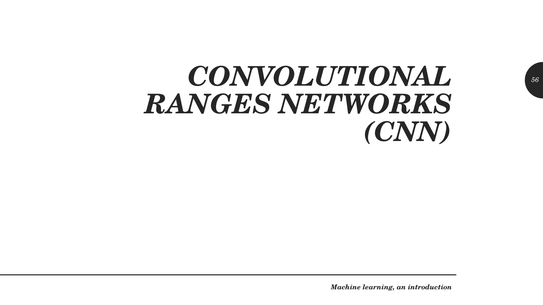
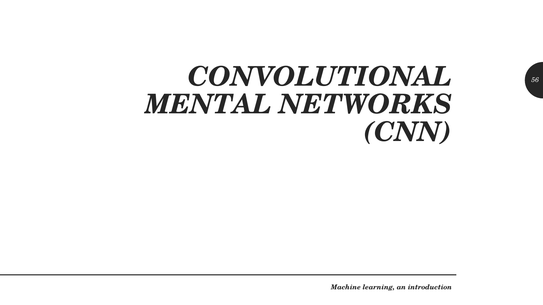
RANGES: RANGES -> MENTAL (208, 105)
